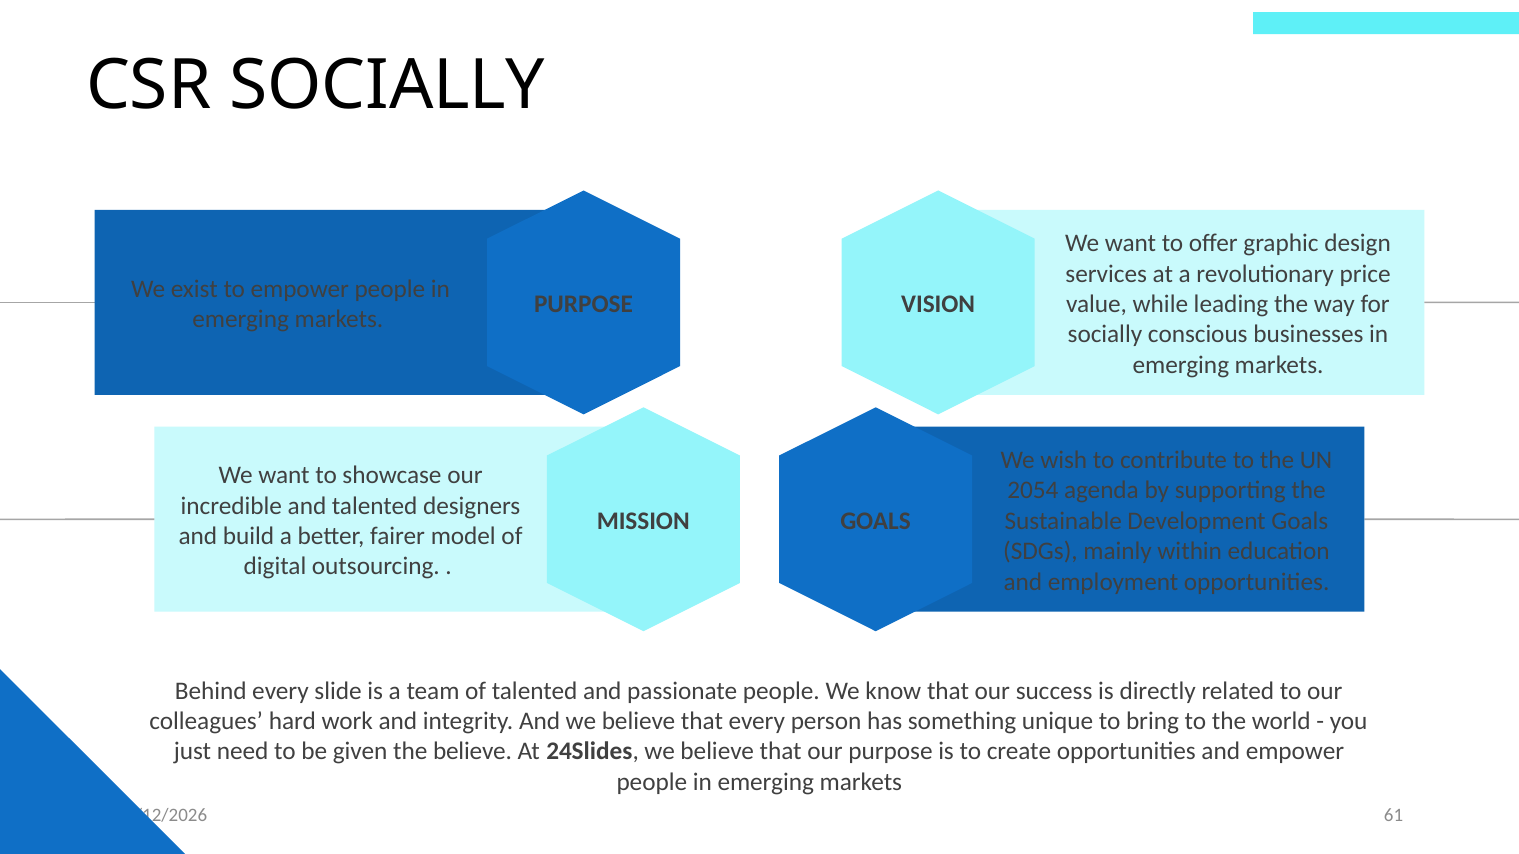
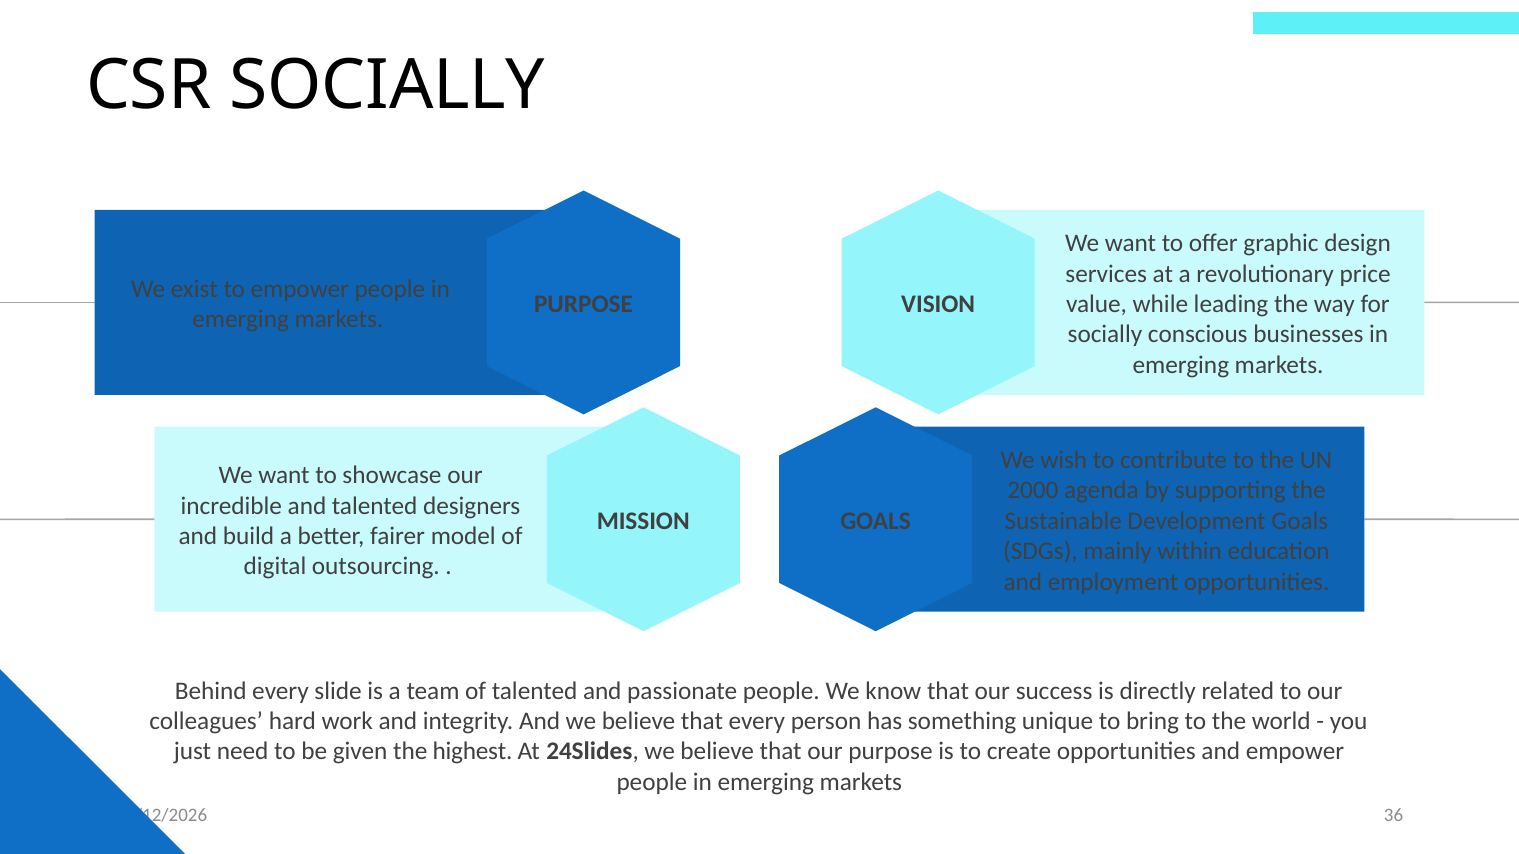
2054: 2054 -> 2000 (1033, 491)
the believe: believe -> highest (473, 752)
61: 61 -> 36 (1394, 816)
